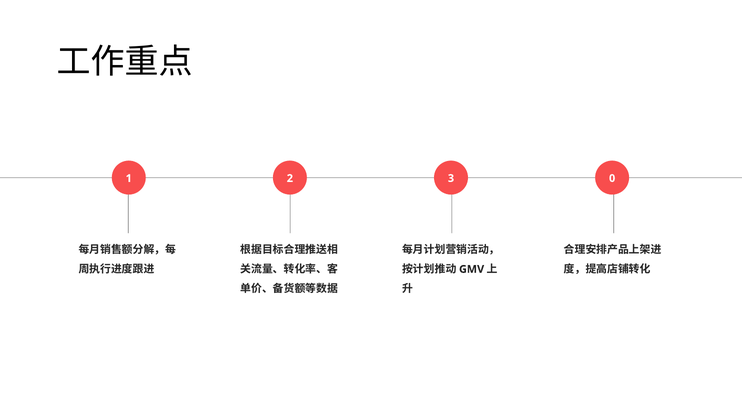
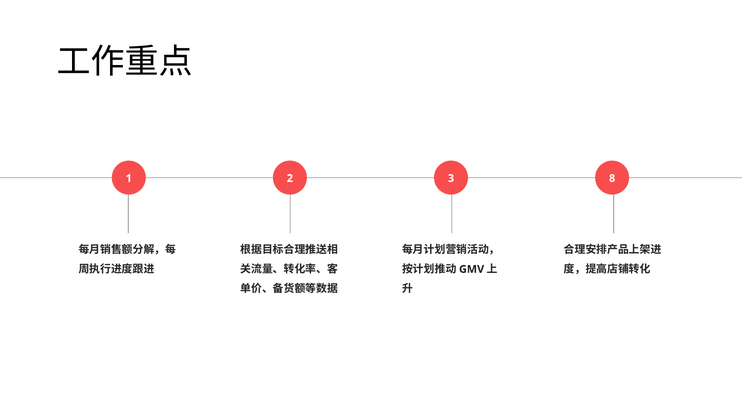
0: 0 -> 8 (612, 178)
